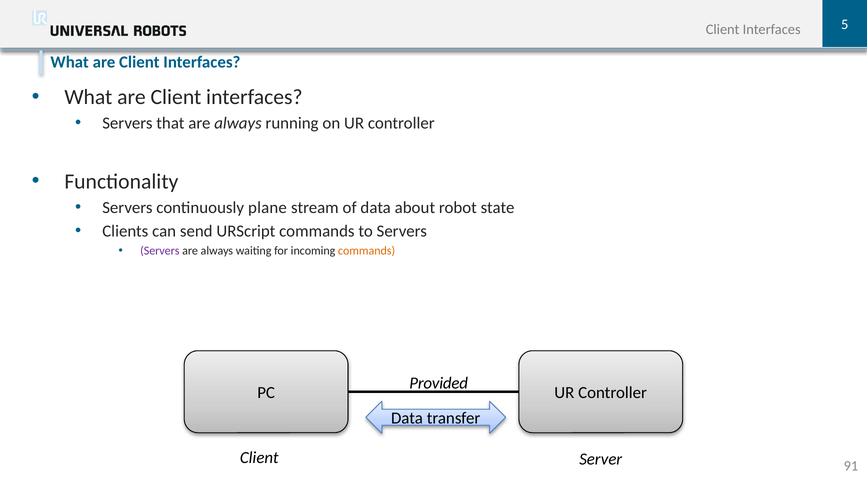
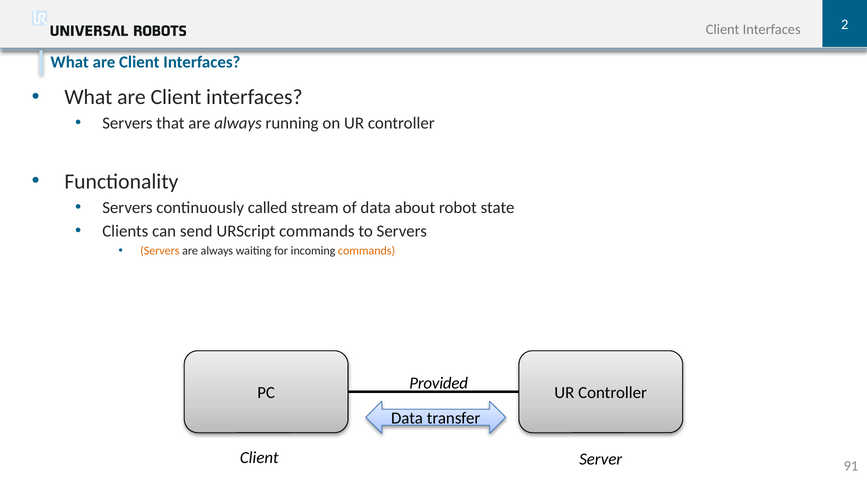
5: 5 -> 2 (845, 24)
plane: plane -> called (268, 208)
Servers colour: purple -> orange (160, 251)
